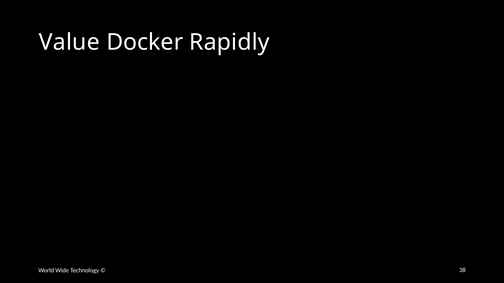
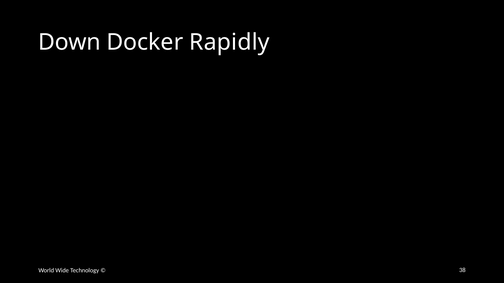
Value: Value -> Down (70, 42)
